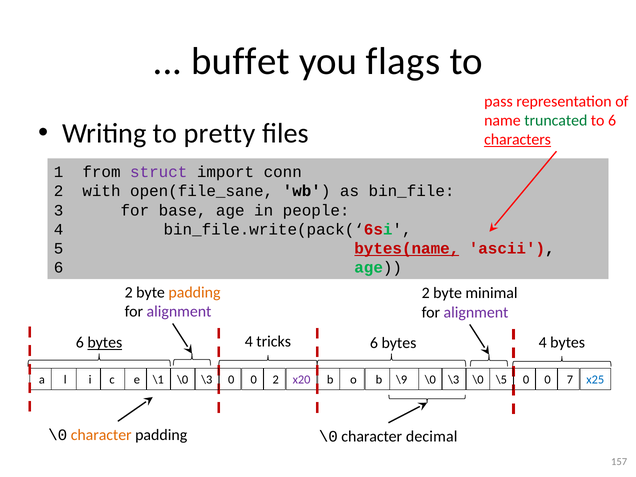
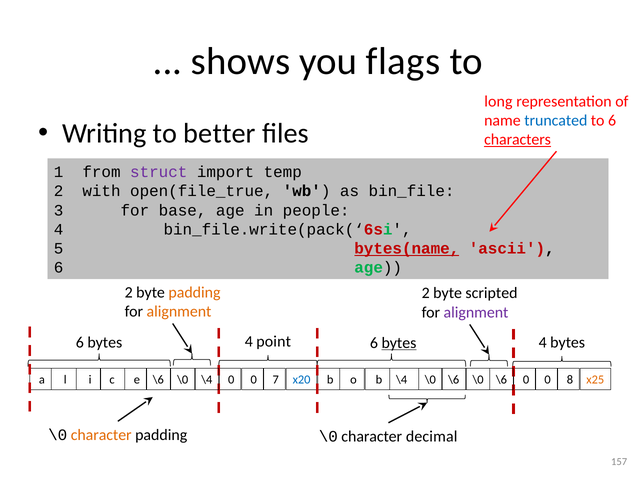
buffet: buffet -> shows (241, 62)
pass: pass -> long (498, 102)
truncated colour: green -> blue (556, 121)
pretty: pretty -> better (220, 133)
conn: conn -> temp (283, 172)
open(file_sane: open(file_sane -> open(file_true (202, 191)
minimal: minimal -> scripted (492, 293)
alignment colour: purple -> orange (179, 311)
tricks: tricks -> point (274, 342)
bytes underline: present -> none (105, 343)
bytes underline: none -> present (399, 343)
\1: \1 -> \6 (158, 380)
\3: \3 -> \4 (207, 380)
0 2: 2 -> 7 (276, 380)
x20 colour: purple -> blue (302, 380)
\9: \9 -> \4 (402, 380)
\3: \3 -> \6 (454, 380)
\5: \5 -> \6 (501, 380)
7: 7 -> 8 (570, 380)
x25 colour: blue -> orange (595, 380)
